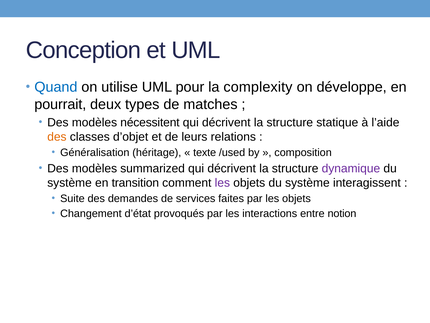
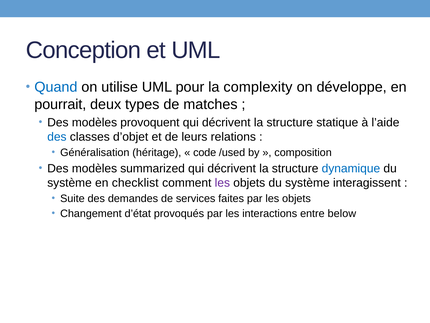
nécessitent: nécessitent -> provoquent (150, 122)
des colour: orange -> blue (57, 137)
texte: texte -> code (205, 152)
dynamique colour: purple -> blue (351, 168)
transition: transition -> checklist (135, 183)
notion: notion -> below (342, 213)
